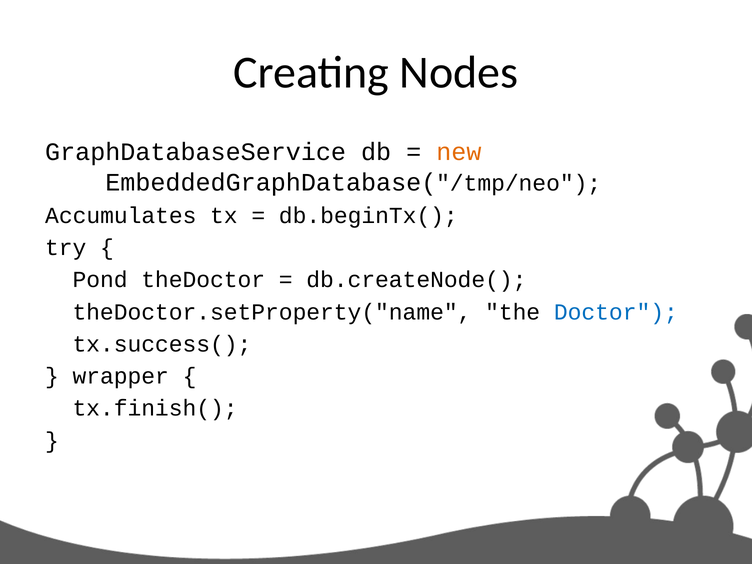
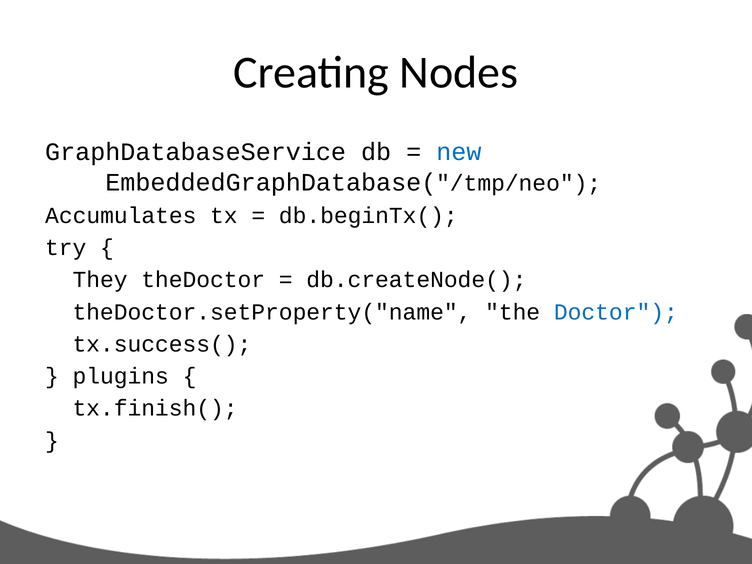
new colour: orange -> blue (459, 152)
Pond: Pond -> They (100, 280)
wrapper: wrapper -> plugins (121, 376)
